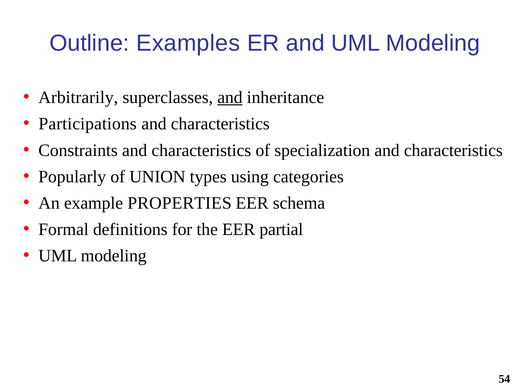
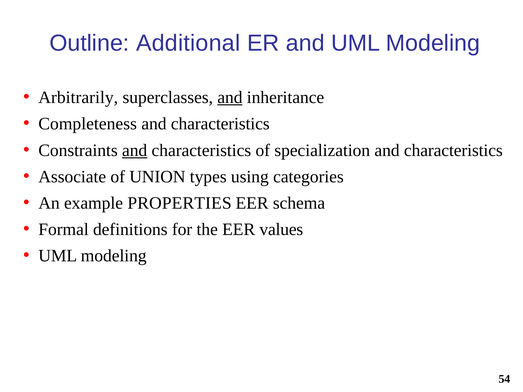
Examples: Examples -> Additional (188, 43)
Participations: Participations -> Completeness (88, 124)
and underline: none -> present (135, 150)
Popularly: Popularly -> Associate (72, 177)
partial: partial -> values (281, 230)
